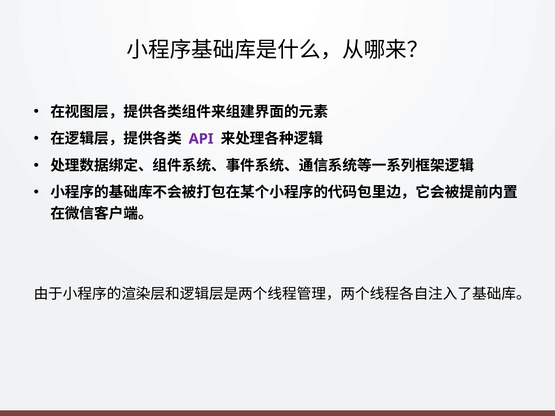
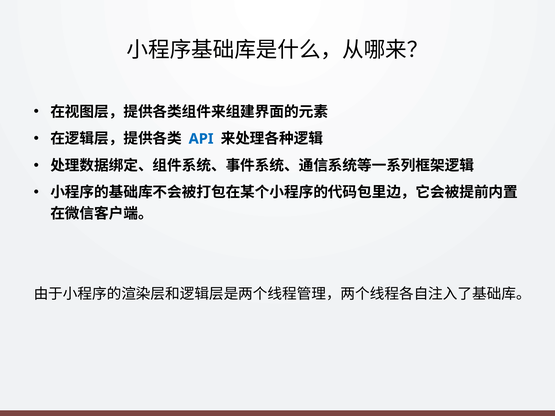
API colour: purple -> blue (201, 139)
